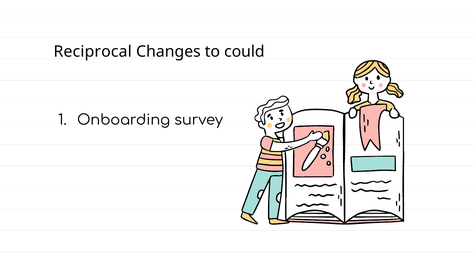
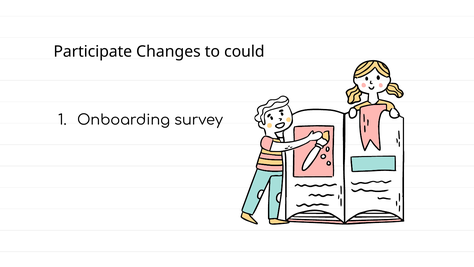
Reciprocal: Reciprocal -> Participate (93, 52)
